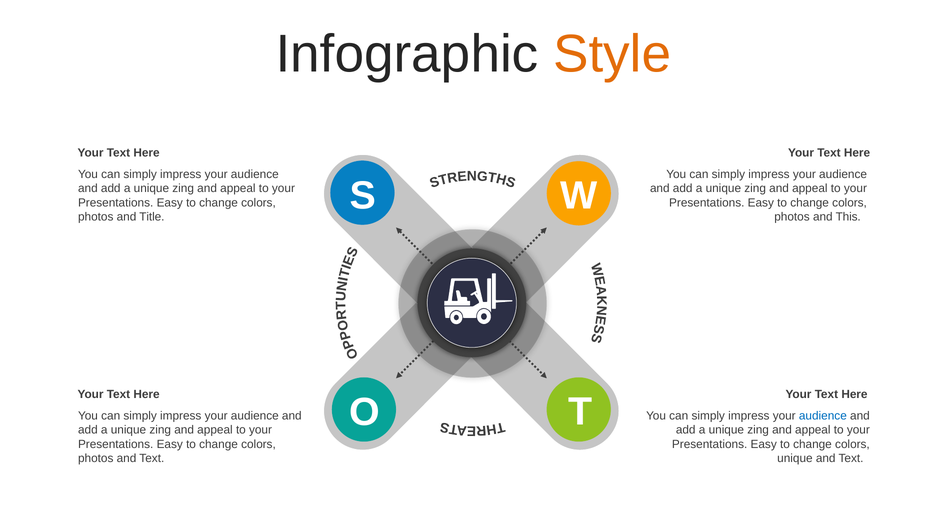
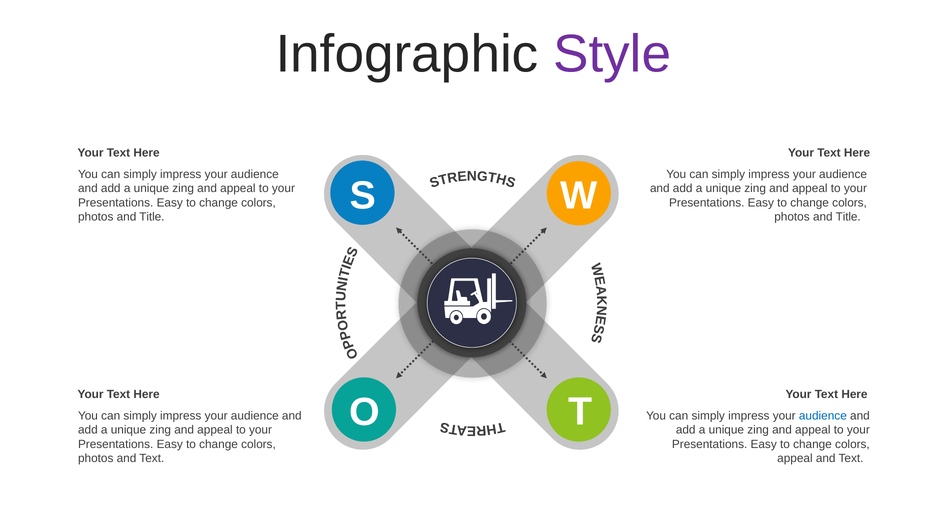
Style colour: orange -> purple (612, 54)
This: This -> Title (848, 217)
unique: unique -> appeal (795, 458)
